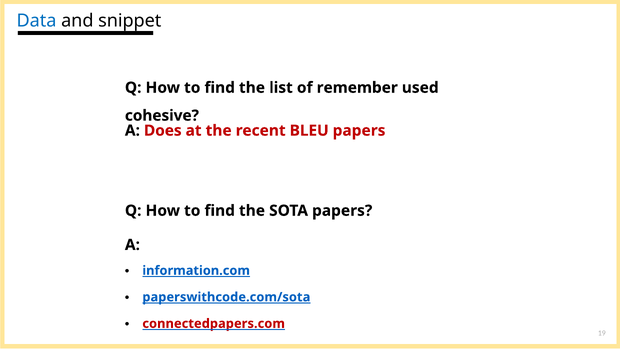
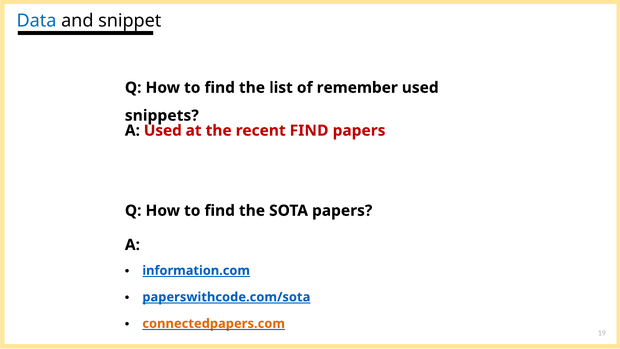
cohesive: cohesive -> snippets (162, 116)
A Does: Does -> Used (163, 131)
recent BLEU: BLEU -> FIND (309, 131)
connectedpapers.com colour: red -> orange (214, 323)
